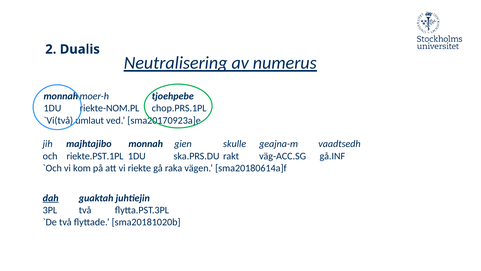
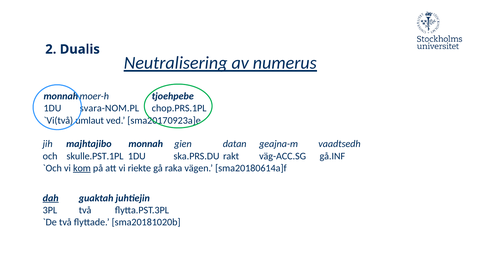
riekte-NOM.PL: riekte-NOM.PL -> svara-NOM.PL (109, 108)
skulle: skulle -> datan (235, 144)
riekte.PST.1PL: riekte.PST.1PL -> skulle.PST.1PL (95, 156)
kom underline: none -> present (82, 168)
